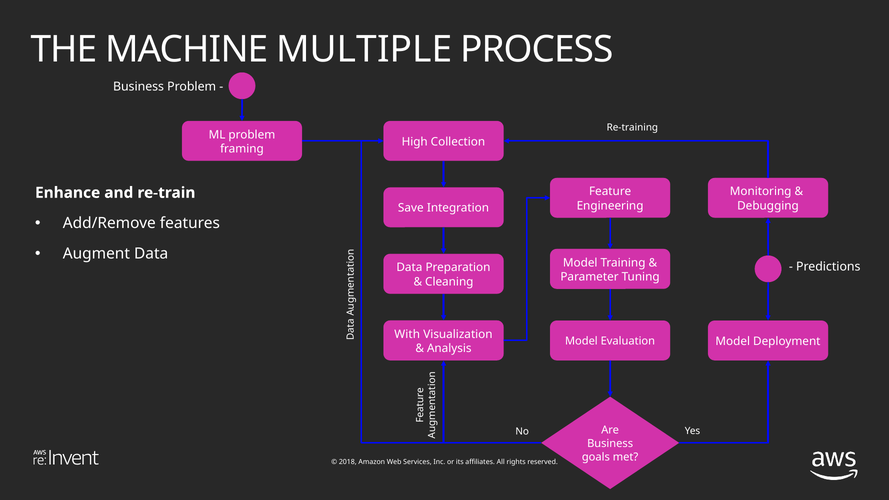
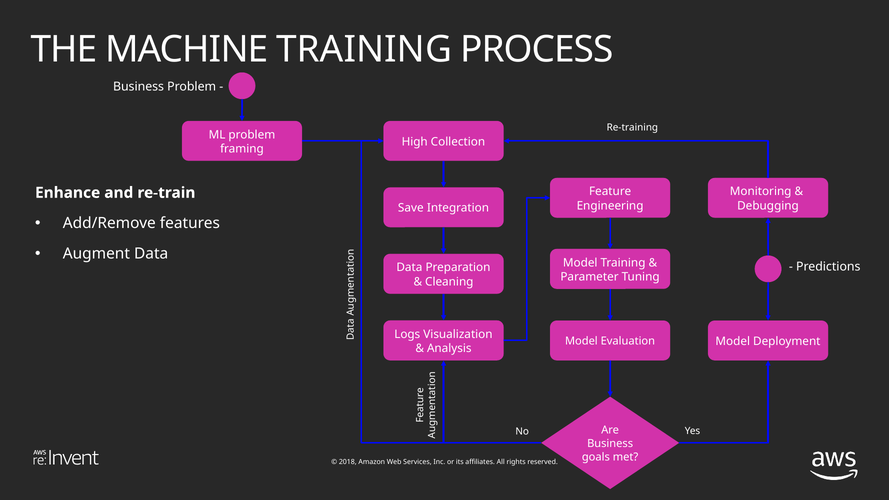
MACHINE MULTIPLE: MULTIPLE -> TRAINING (364, 50)
With: With -> Logs (407, 334)
